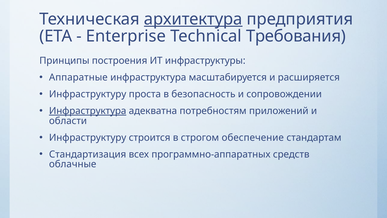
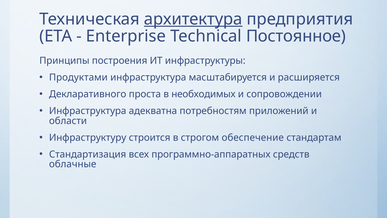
Требования: Требования -> Постоянное (296, 36)
Аппаратные: Аппаратные -> Продуктами (78, 77)
Инфраструктуру: Инфраструктуру -> Декларативного (88, 94)
безопасность: безопасность -> необходимых (203, 94)
Инфраструктура underline: present -> none (88, 111)
